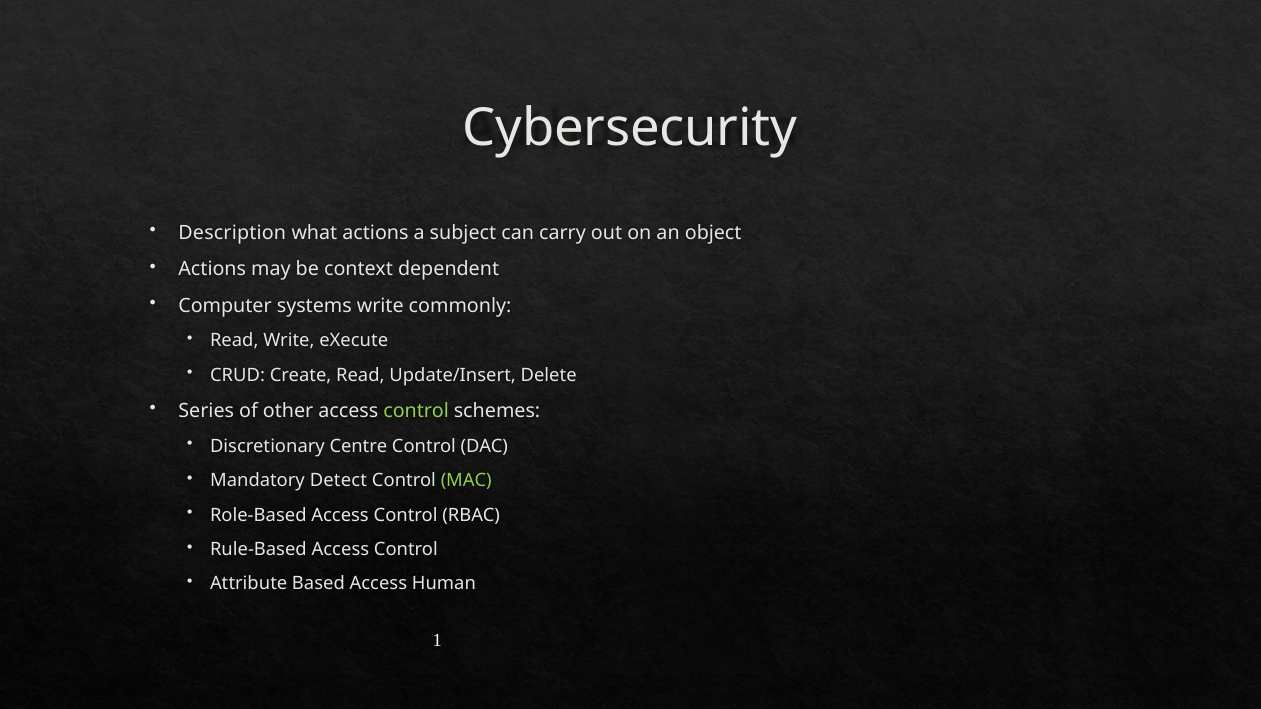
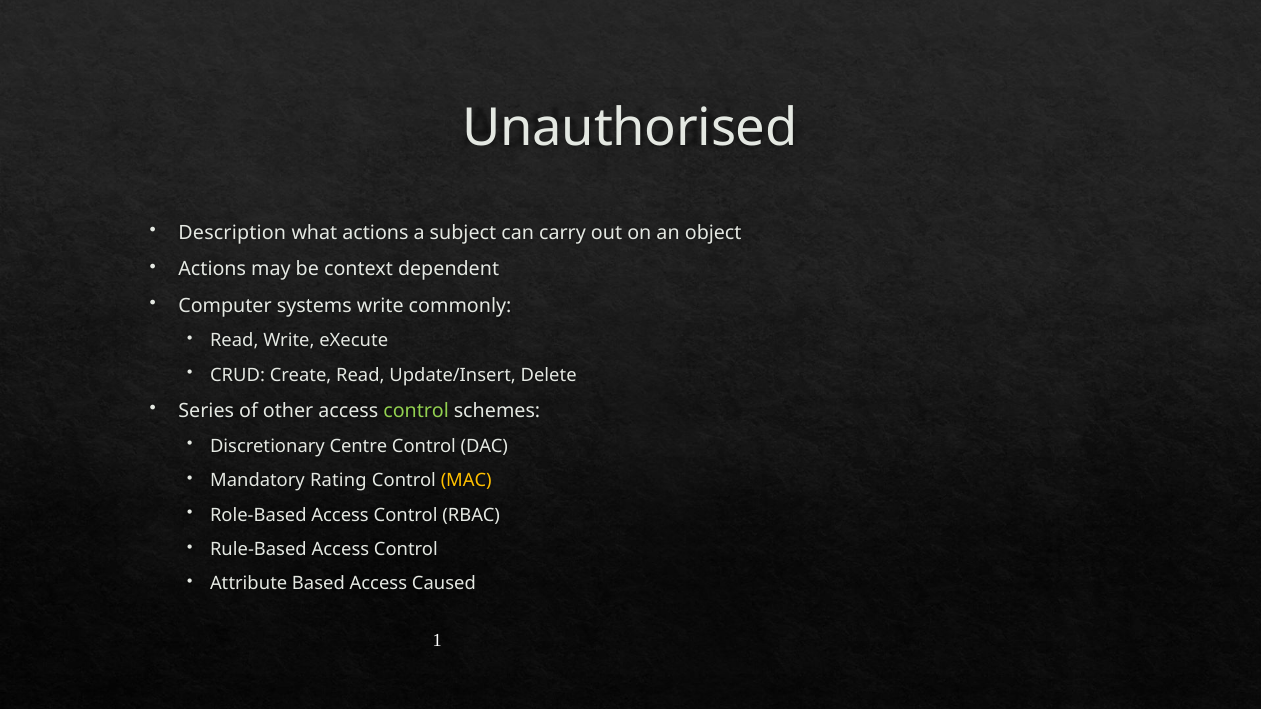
Cybersecurity: Cybersecurity -> Unauthorised (630, 128)
Detect: Detect -> Rating (338, 481)
MAC colour: light green -> yellow (466, 481)
Human: Human -> Caused (444, 584)
